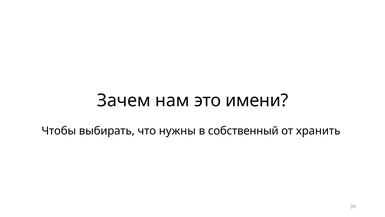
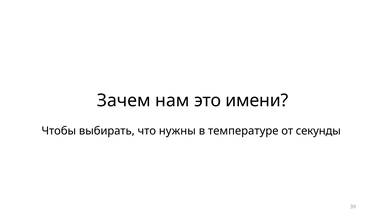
собственный: собственный -> температуре (243, 131)
хранить: хранить -> секунды (318, 131)
